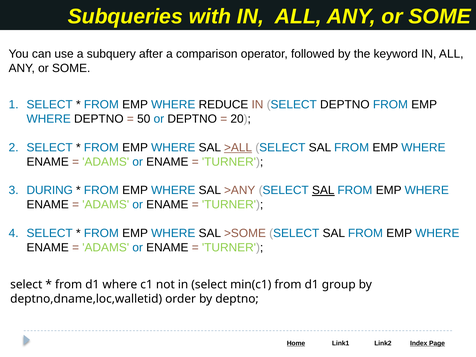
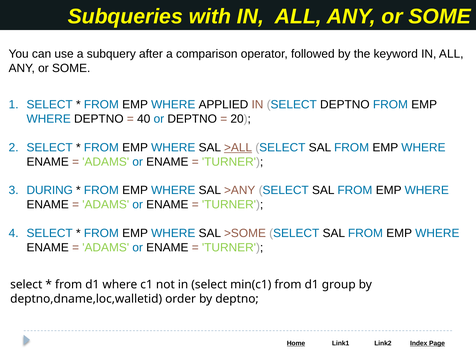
REDUCE: REDUCE -> APPLIED (223, 105)
50: 50 -> 40 (144, 119)
SAL underline: present -> none (323, 190)
